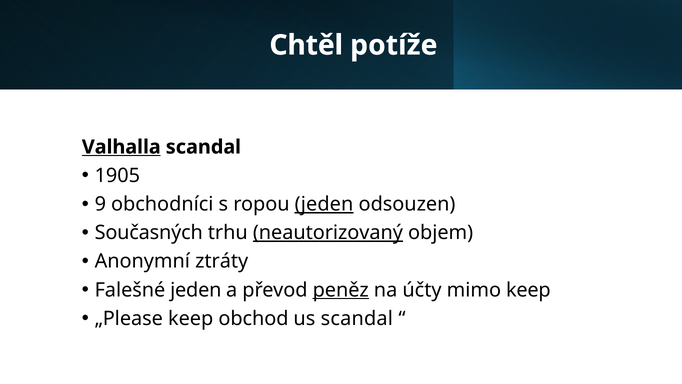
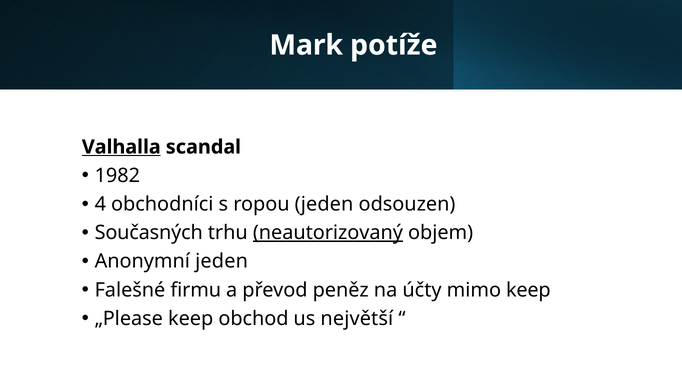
Chtěl: Chtěl -> Mark (306, 45)
1905: 1905 -> 1982 (117, 175)
9: 9 -> 4 (100, 204)
jeden underline: present -> none (324, 204)
Anonymní ztráty: ztráty -> jeden (222, 261)
Falešné jeden: jeden -> firmu (196, 290)
peněz underline: present -> none (341, 290)
us scandal: scandal -> největší (357, 318)
